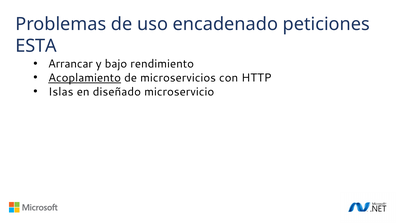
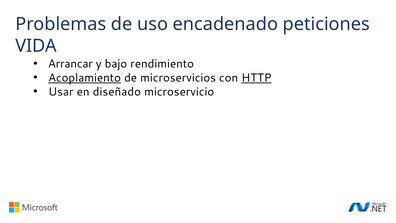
ESTA: ESTA -> VIDA (36, 46)
HTTP underline: none -> present (256, 78)
Islas: Islas -> Usar (61, 92)
